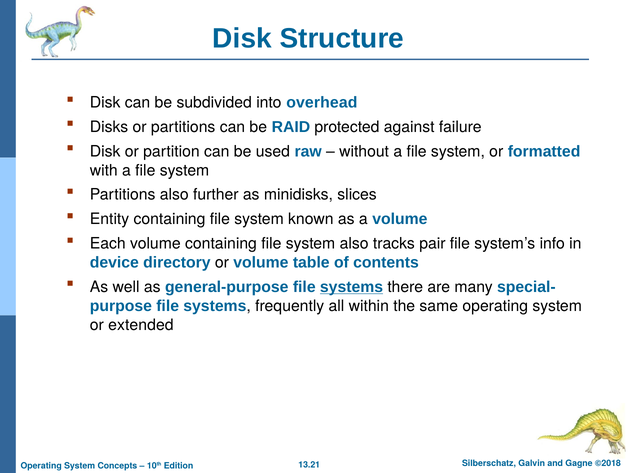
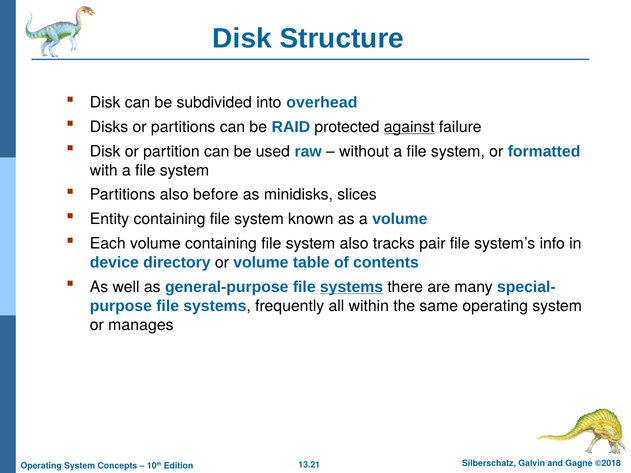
against underline: none -> present (409, 127)
further: further -> before (216, 195)
extended: extended -> manages (141, 325)
